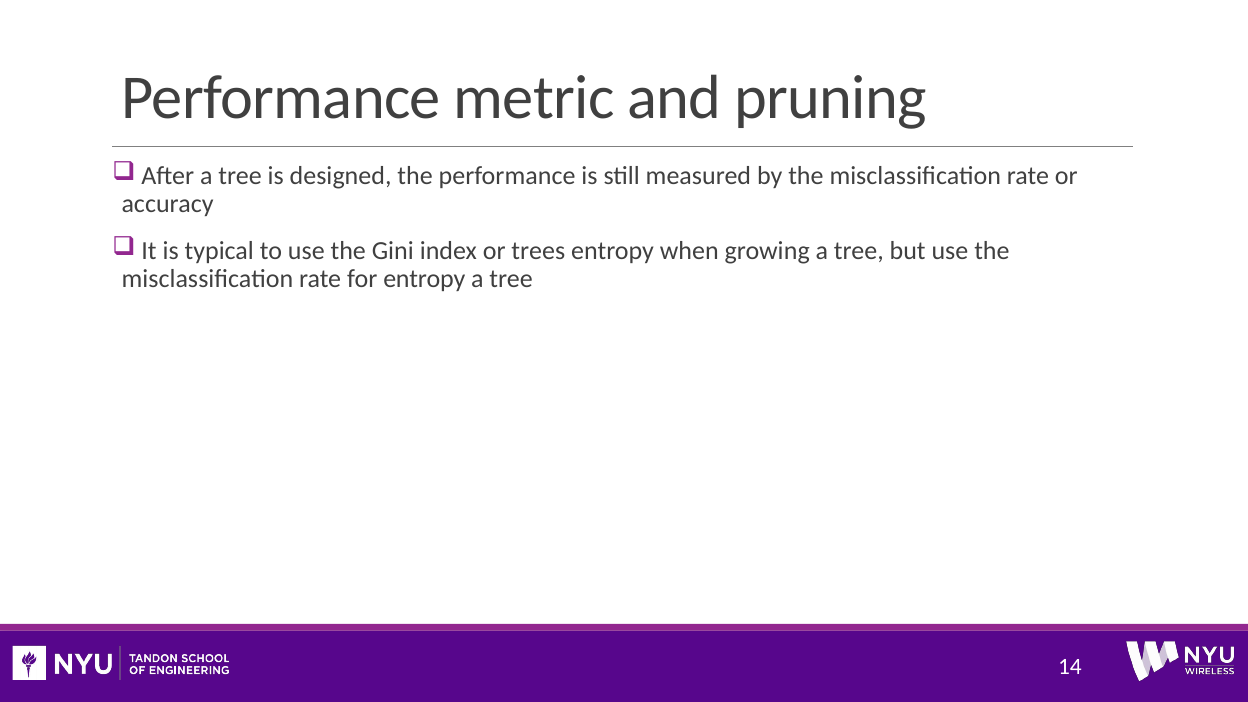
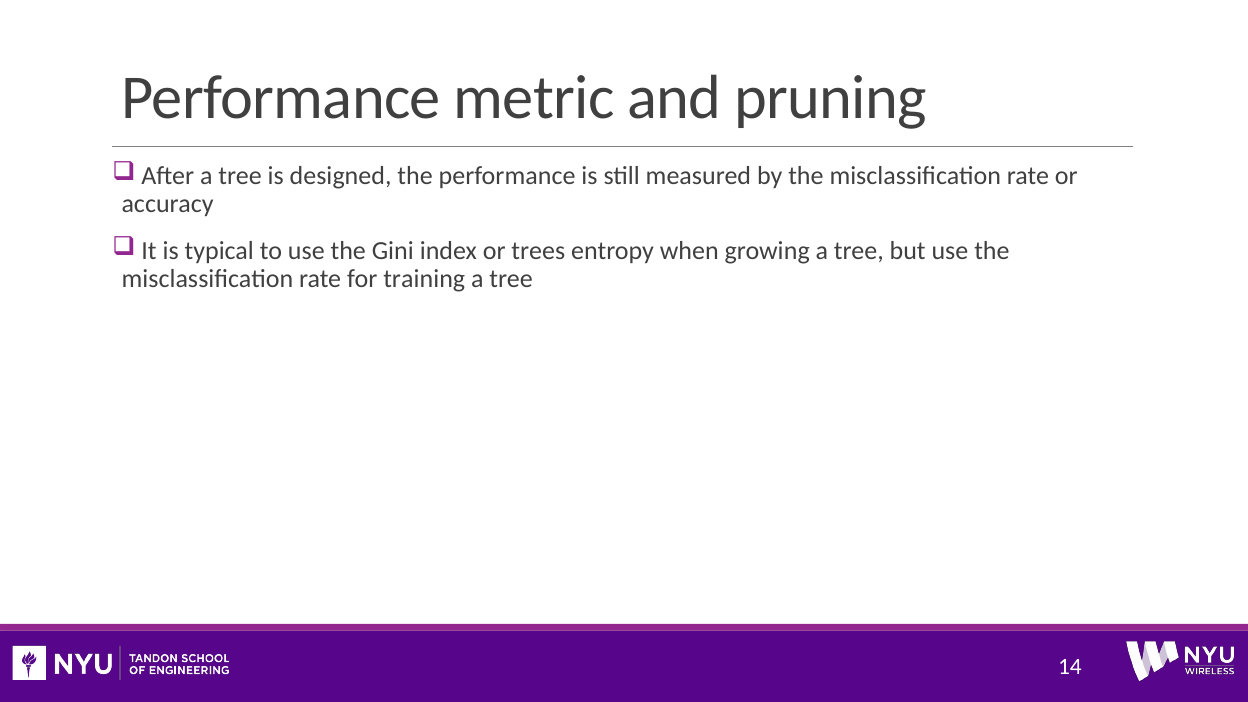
for entropy: entropy -> training (424, 279)
